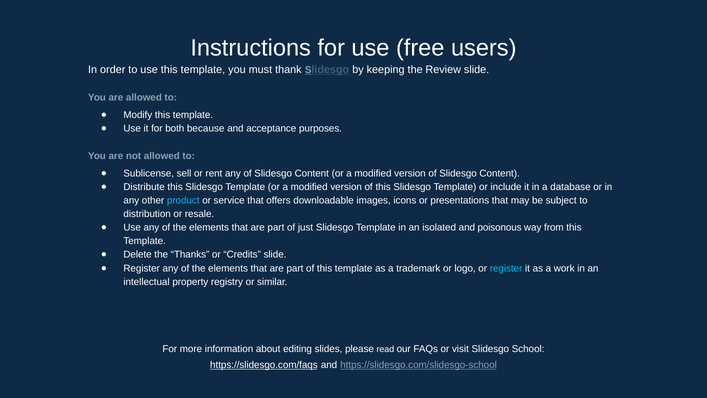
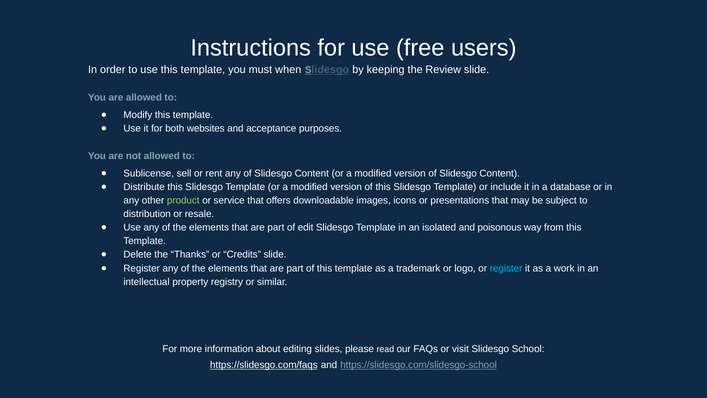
thank: thank -> when (288, 70)
because: because -> websites (206, 128)
product colour: light blue -> light green (183, 200)
just: just -> edit (306, 227)
